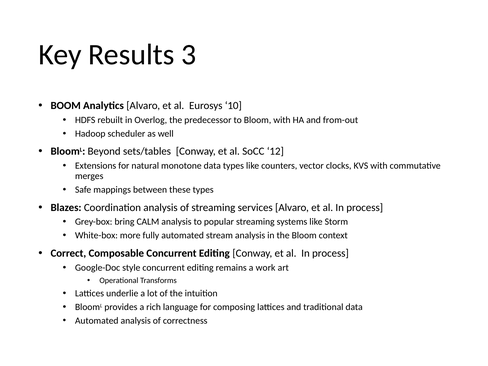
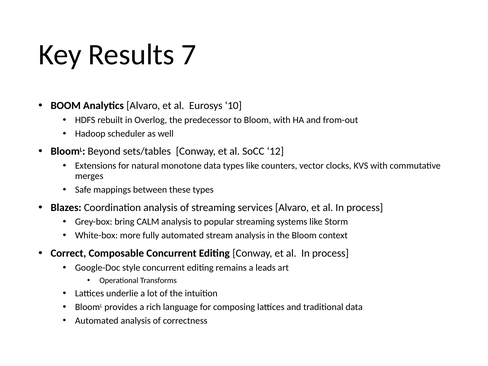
3: 3 -> 7 (189, 55)
work: work -> leads (266, 268)
